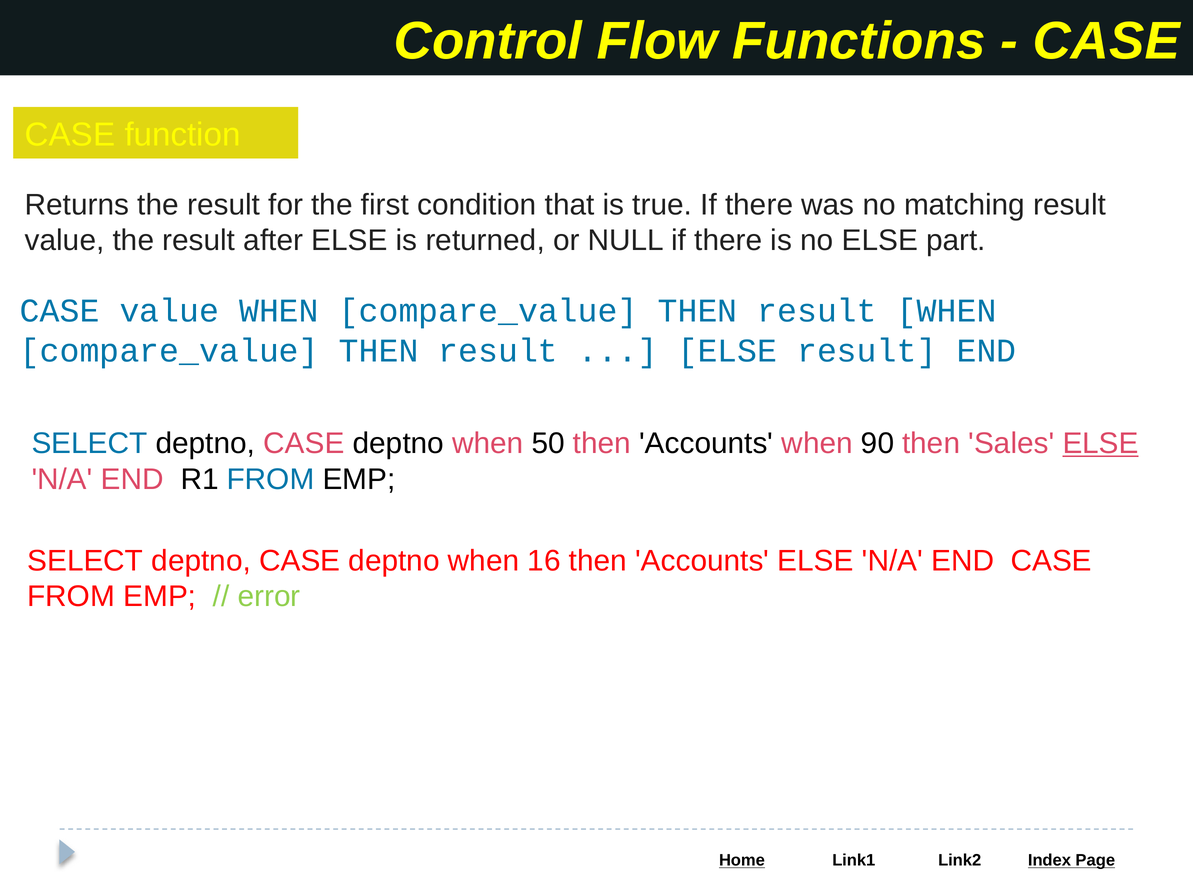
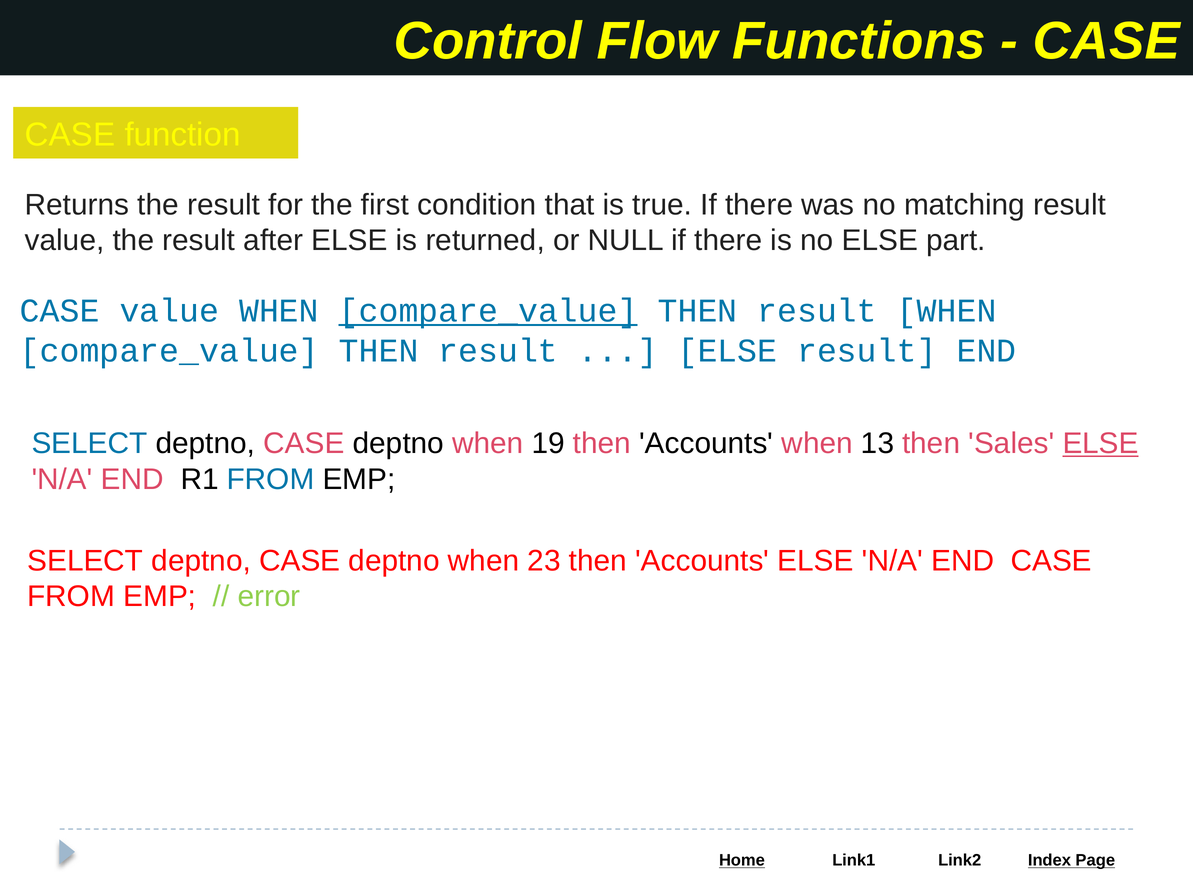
compare_value underline: none -> present (488, 311)
50: 50 -> 19 (548, 443)
90: 90 -> 13 (878, 443)
16: 16 -> 23 (544, 561)
